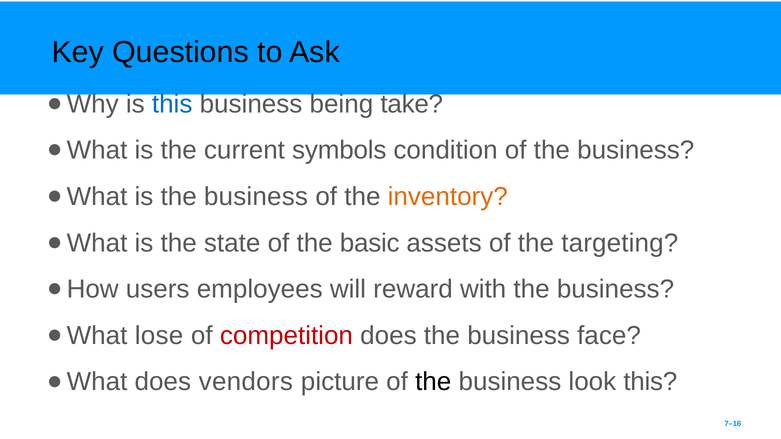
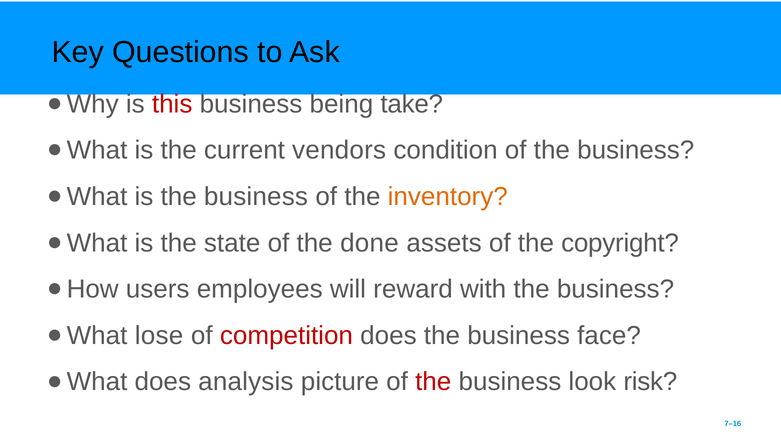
this colour: blue -> red (172, 104)
symbols: symbols -> vendors (339, 150)
basic: basic -> done (369, 243)
targeting: targeting -> copyright (620, 243)
vendors: vendors -> analysis (246, 382)
the colour: black -> red (433, 382)
look this: this -> risk (650, 382)
